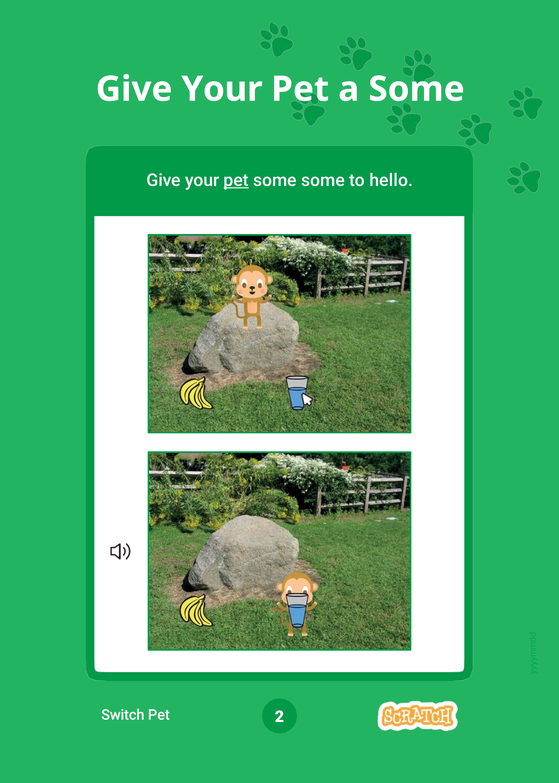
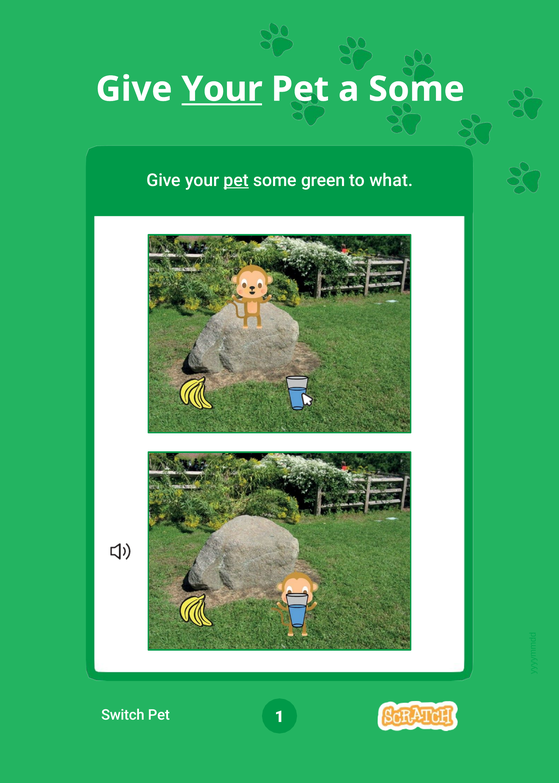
Your underline: none -> present (222, 89)
some some: some -> green (323, 180)
hello: hello -> what (391, 180)
2: 2 -> 1 (279, 717)
